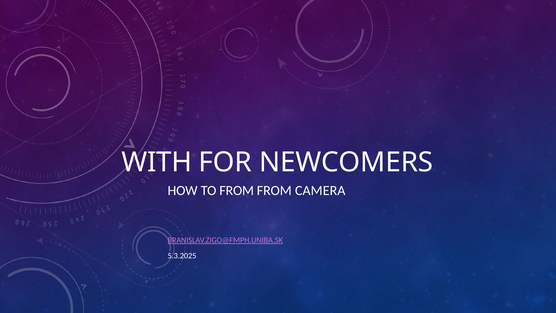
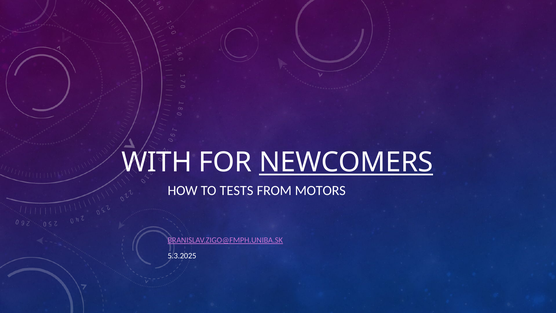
NEWCOMERS underline: none -> present (346, 162)
TO FROM: FROM -> TESTS (237, 191)
CAMERA: CAMERA -> MOTORS (320, 191)
